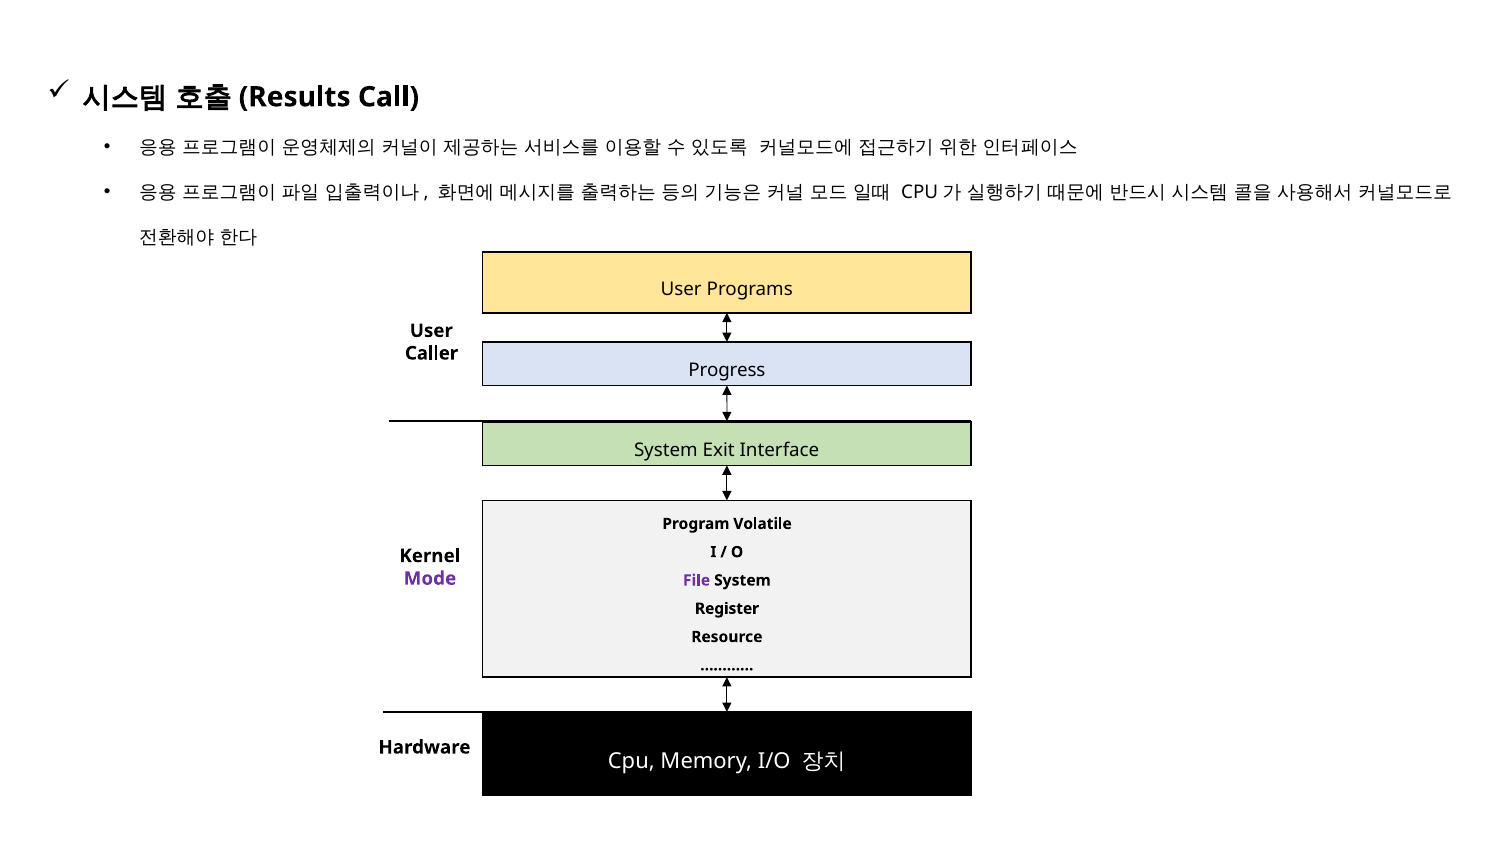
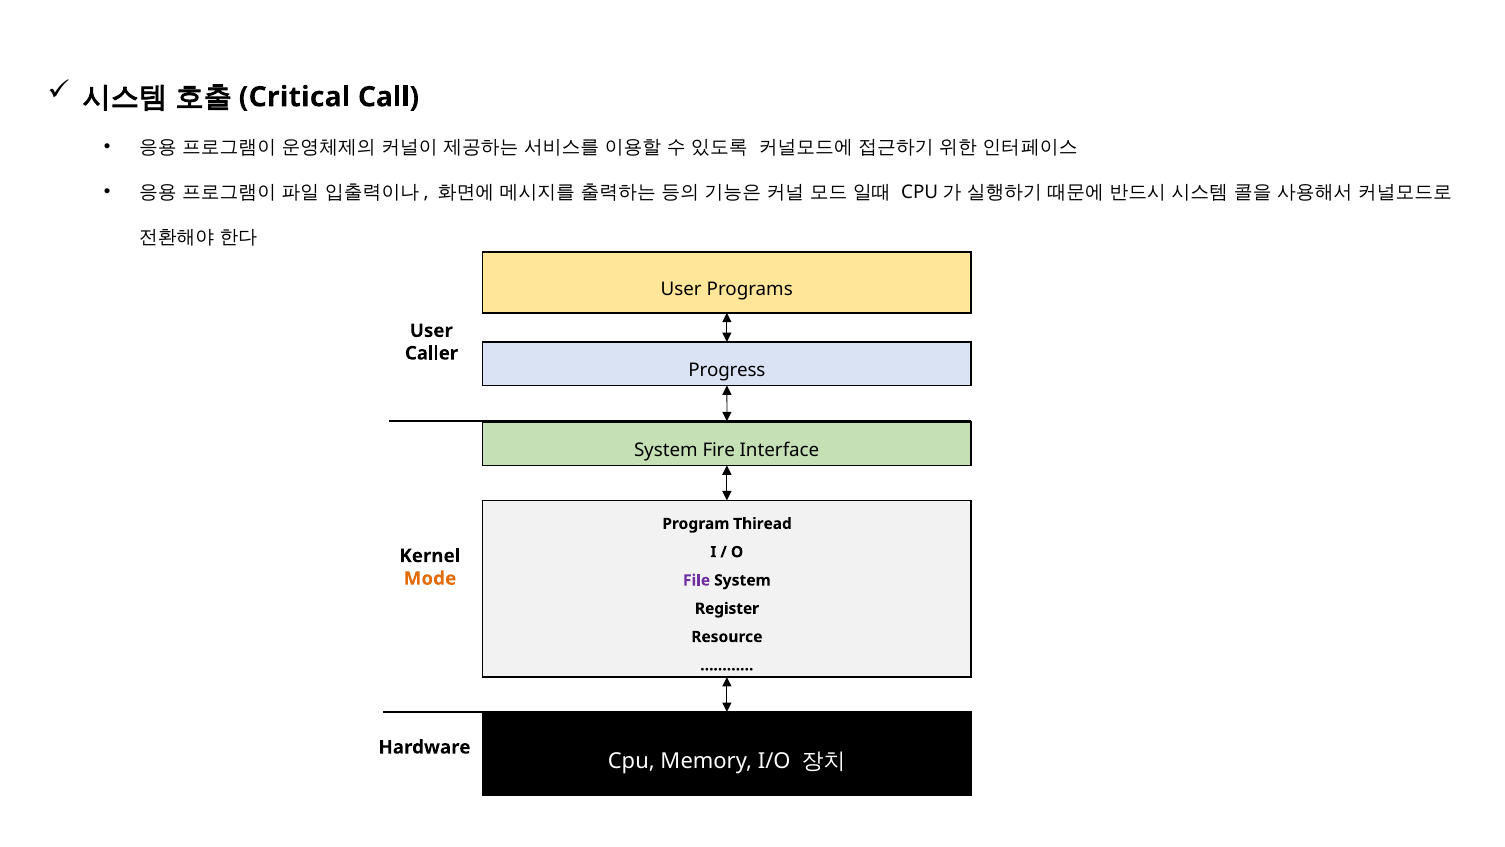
Results: Results -> Critical (295, 97)
Exit: Exit -> Fire (719, 450)
Volatile: Volatile -> Thiread (763, 524)
Mode colour: purple -> orange (430, 578)
